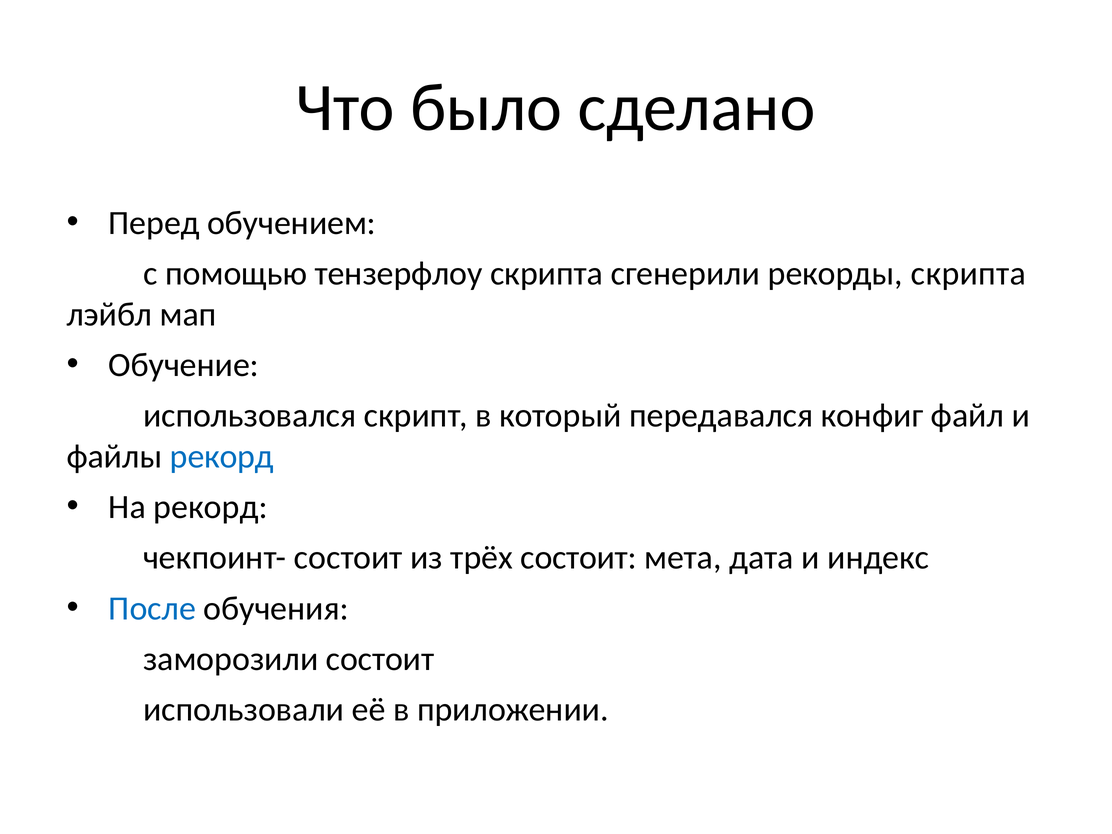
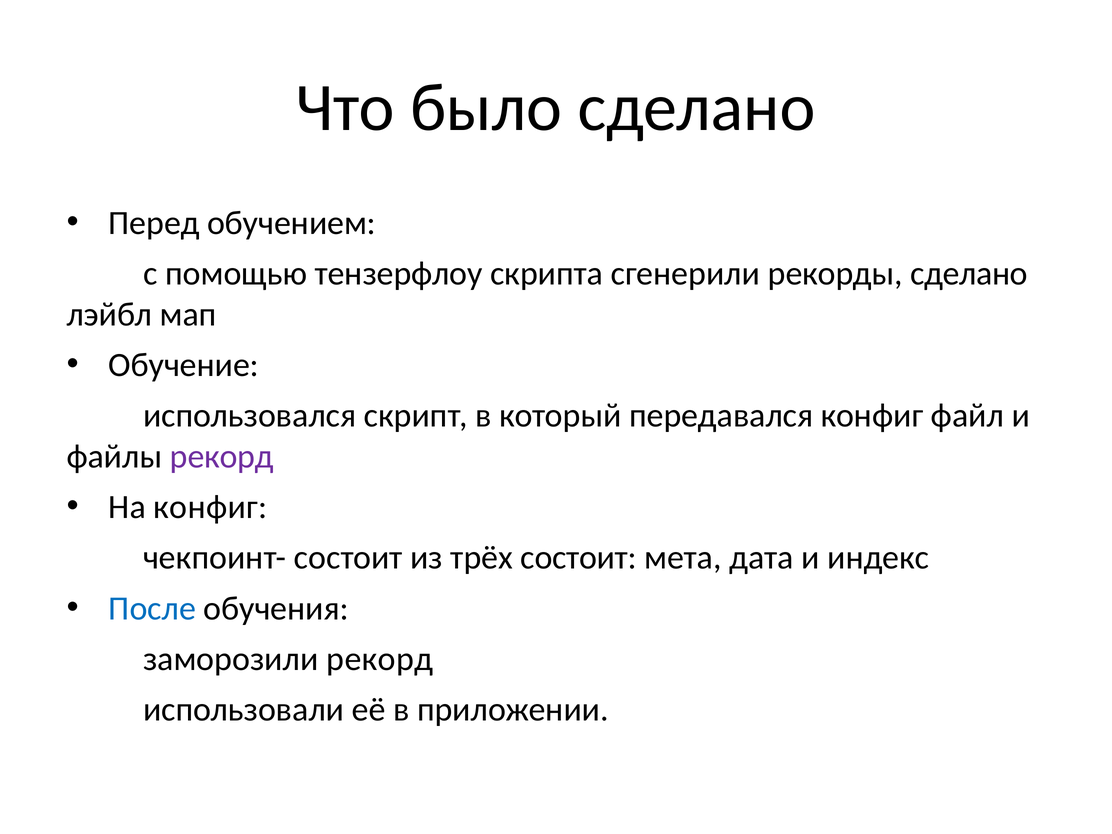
рекорды скрипта: скрипта -> сделано (969, 274)
рекорд colour: blue -> purple (222, 456)
На рекорд: рекорд -> конфиг (210, 507)
заморозили состоит: состоит -> рекорд (380, 659)
